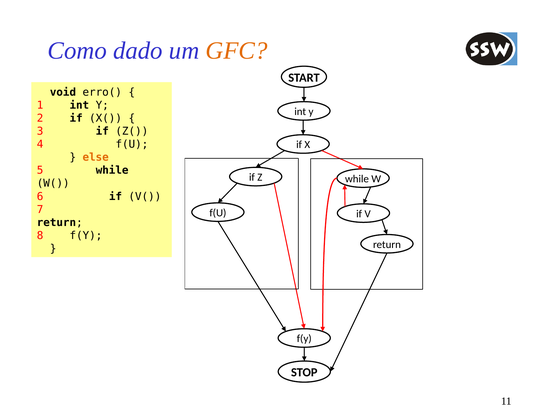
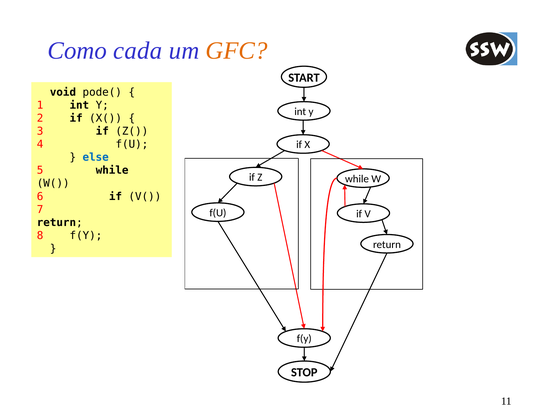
dado: dado -> cada (138, 51)
erro(: erro( -> pode( (102, 92)
else colour: orange -> blue (96, 157)
